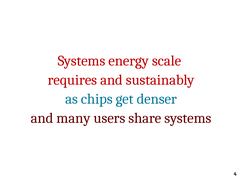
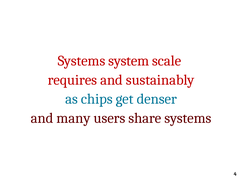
energy: energy -> system (129, 61)
